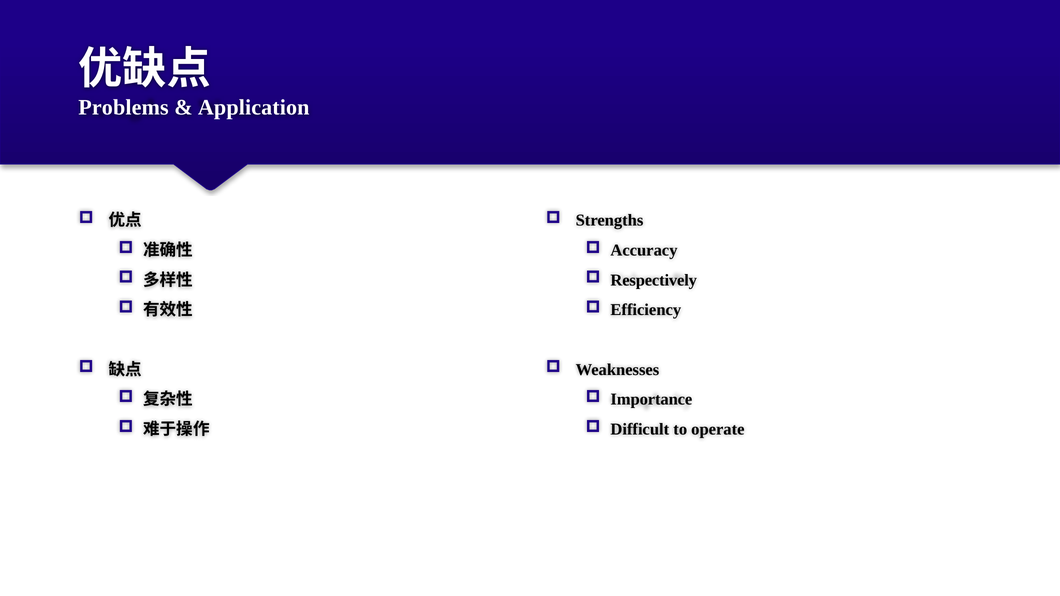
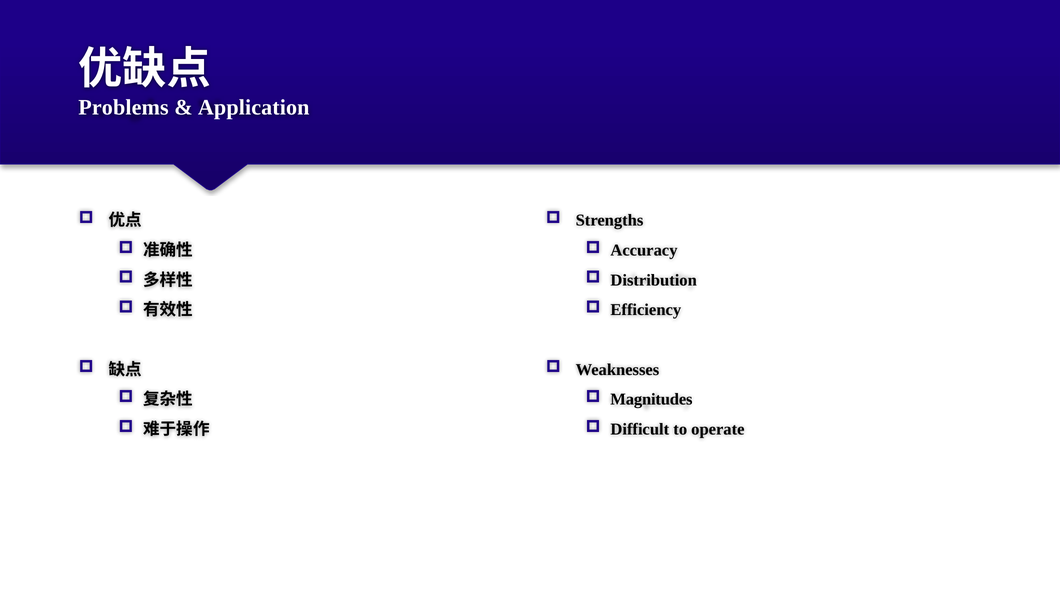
Respectively: Respectively -> Distribution (654, 280)
Importance: Importance -> Magnitudes (651, 400)
